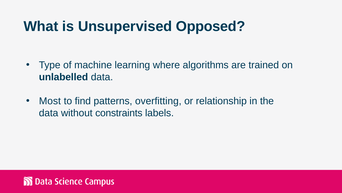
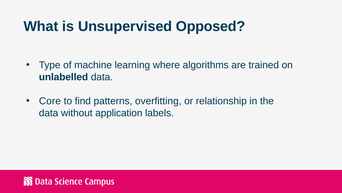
Most: Most -> Core (50, 101)
constraints: constraints -> application (119, 113)
